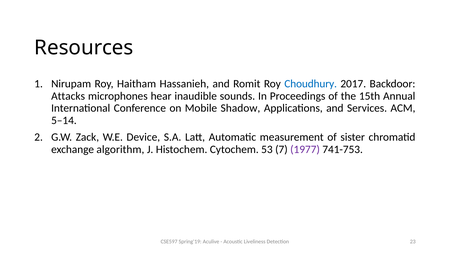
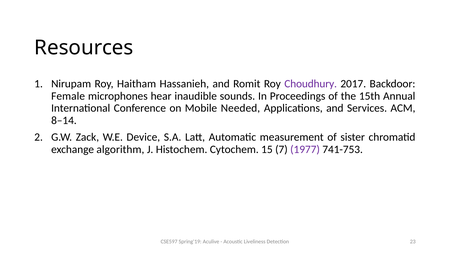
Choudhury colour: blue -> purple (311, 84)
Attacks: Attacks -> Female (68, 96)
Shadow: Shadow -> Needed (240, 108)
5–14: 5–14 -> 8–14 (64, 120)
53: 53 -> 15 (267, 149)
